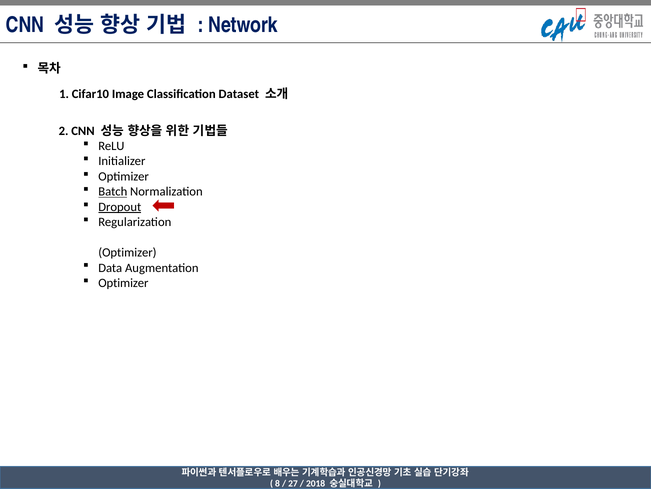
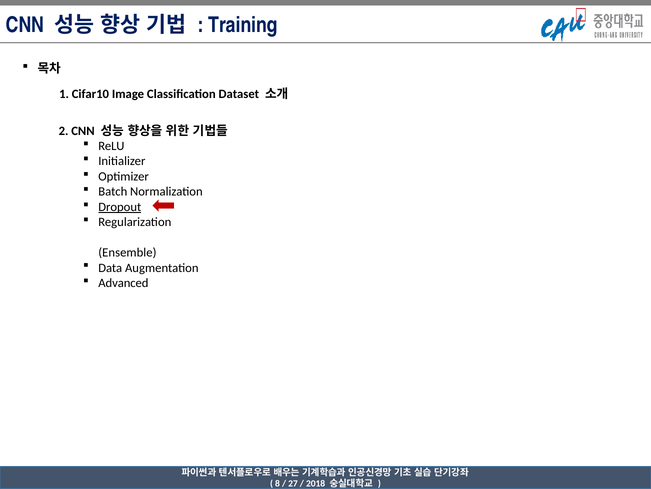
Network: Network -> Training (243, 25)
Batch underline: present -> none (113, 191)
Optimizer: Optimizer -> Ensemble (127, 252)
Optimizer: Optimizer -> Advanced (123, 283)
